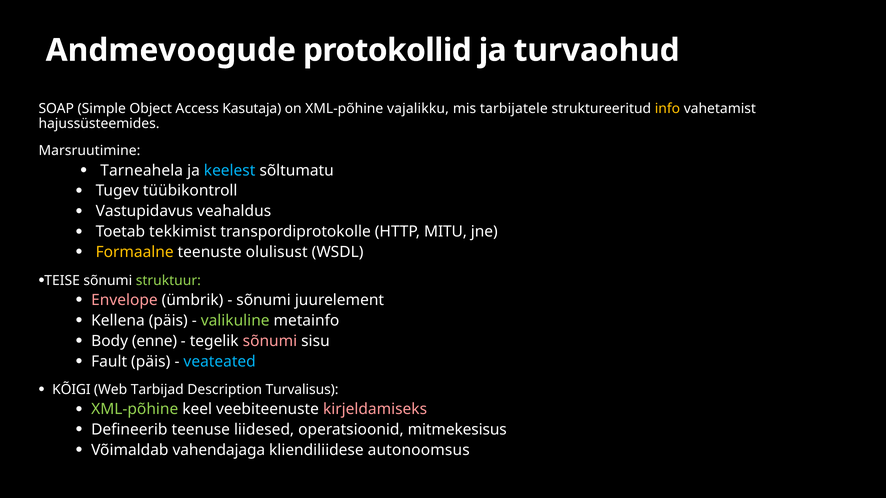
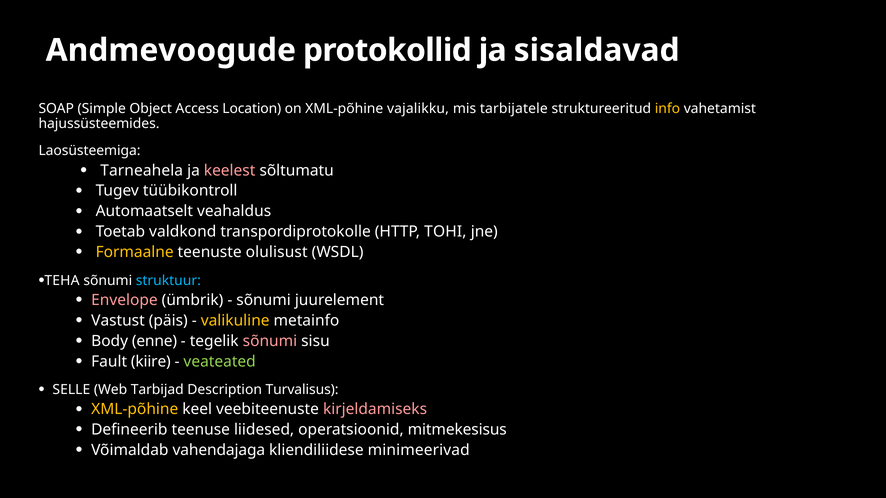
turvaohud: turvaohud -> sisaldavad (597, 50)
Kasutaja: Kasutaja -> Location (252, 109)
Marsruutimine: Marsruutimine -> Laosüsteemiga (90, 151)
keelest colour: light blue -> pink (230, 171)
Vastupidavus: Vastupidavus -> Automaatselt (144, 211)
tekkimist: tekkimist -> valdkond (183, 232)
MITU: MITU -> TOHI (445, 232)
TEISE: TEISE -> TEHA (62, 281)
struktuur colour: light green -> light blue (168, 281)
Kellena: Kellena -> Vastust (118, 321)
valikuline colour: light green -> yellow (235, 321)
Fault päis: päis -> kiire (151, 362)
veateated colour: light blue -> light green (220, 362)
KÕIGI: KÕIGI -> SELLE (71, 390)
XML-põhine colour: light green -> yellow (135, 410)
autonoomsus: autonoomsus -> minimeerivad (419, 451)
